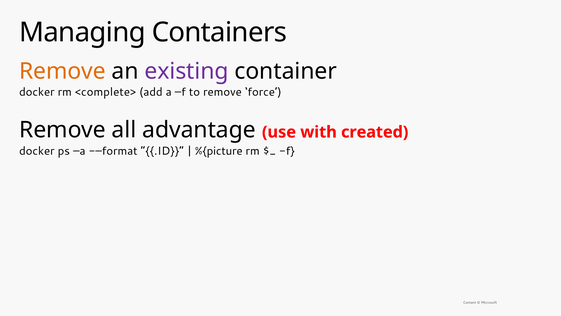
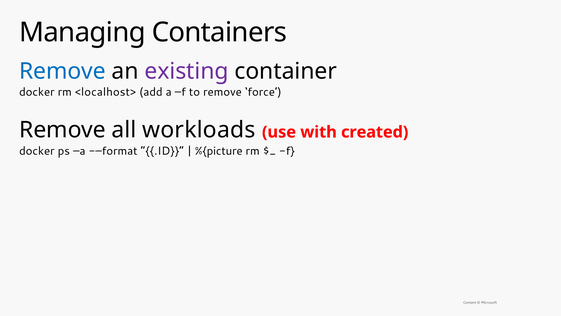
Remove colour: orange -> blue (62, 71)
<complete>: <complete> -> <localhost> (106, 92)
advantage: advantage -> workloads (199, 130)
